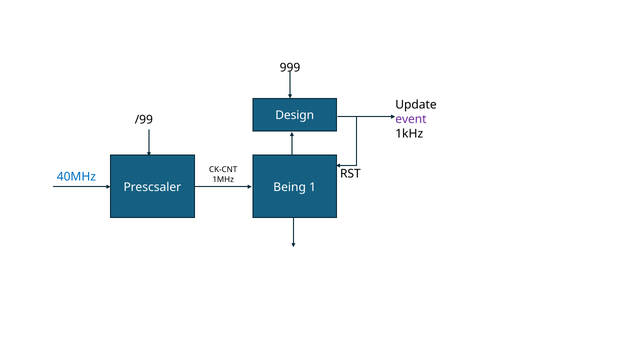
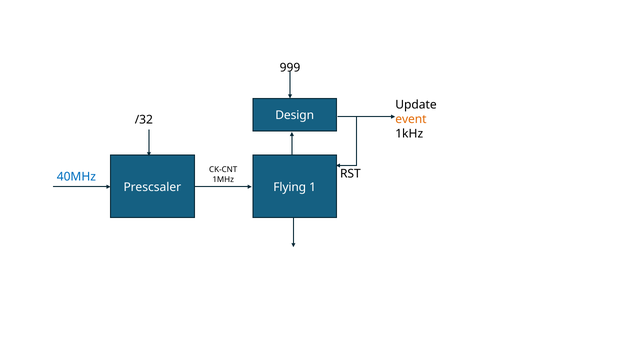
event colour: purple -> orange (411, 119)
/99: /99 -> /32 (144, 120)
Being: Being -> Flying (290, 187)
